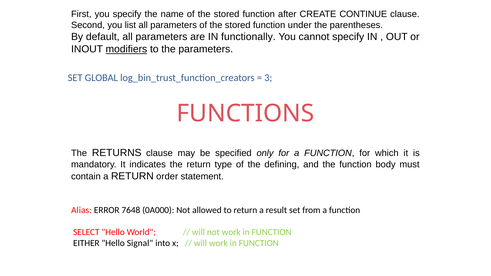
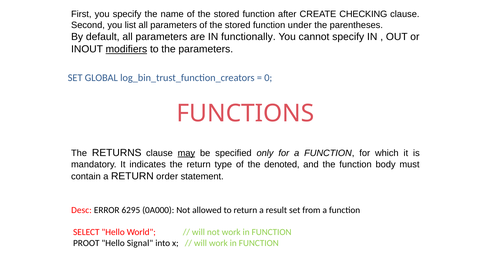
CONTINUE: CONTINUE -> CHECKING (363, 14)
3: 3 -> 0 (268, 78)
may underline: none -> present (186, 153)
defining: defining -> denoted (282, 164)
Alias: Alias -> Desc (81, 210)
7648: 7648 -> 6295 (131, 210)
EITHER: EITHER -> PROOT (86, 243)
